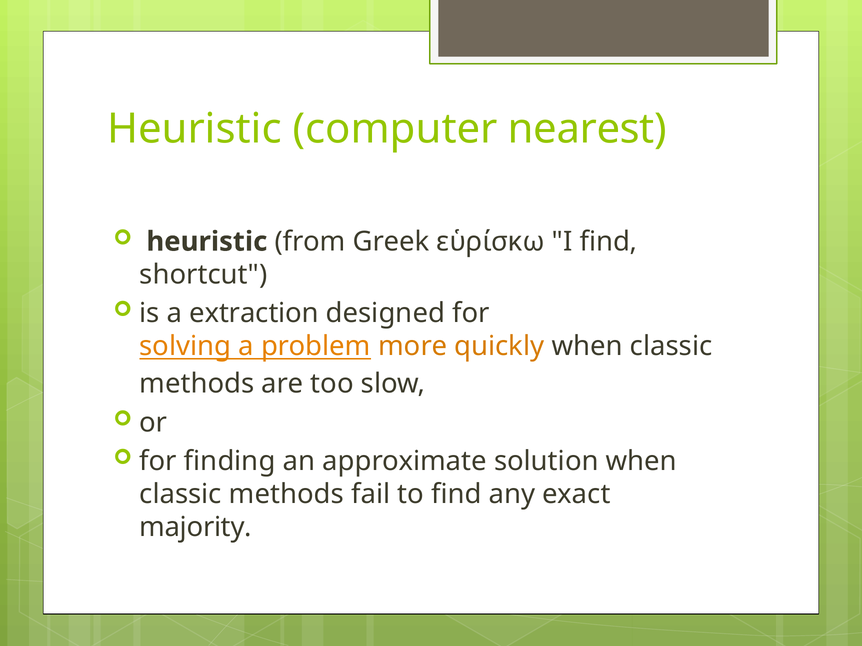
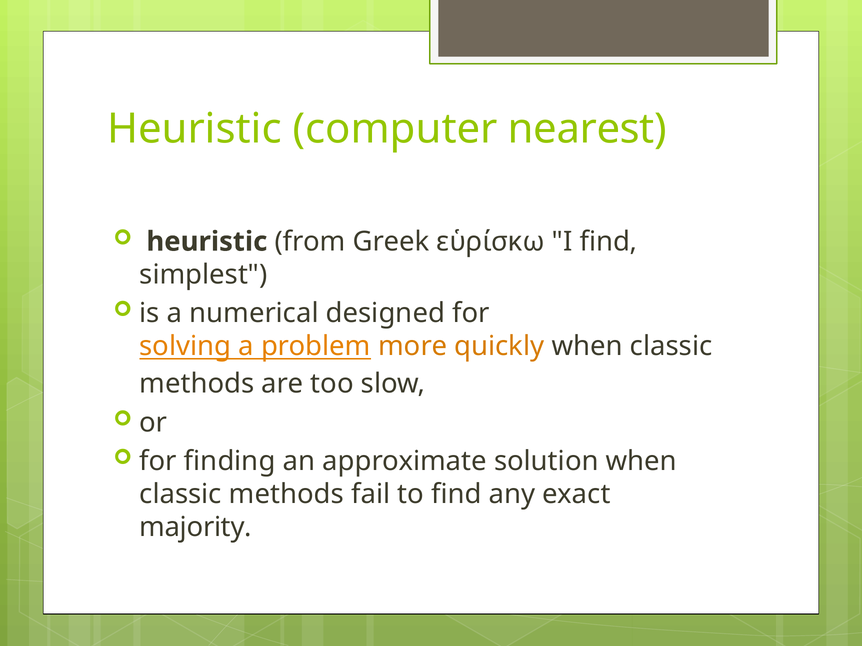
shortcut: shortcut -> simplest (203, 275)
extraction: extraction -> numerical (254, 314)
